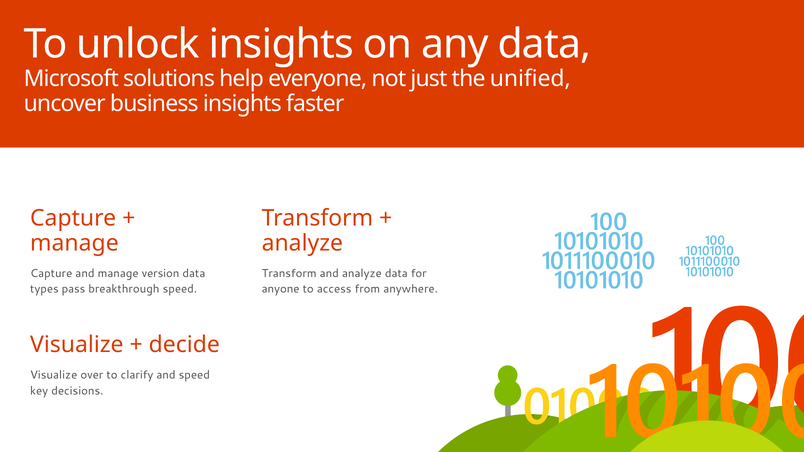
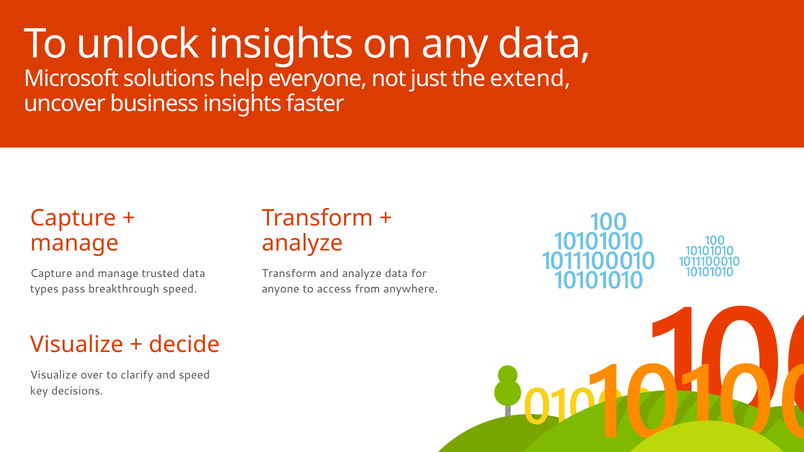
unified: unified -> extend (530, 79)
version: version -> trusted (161, 274)
